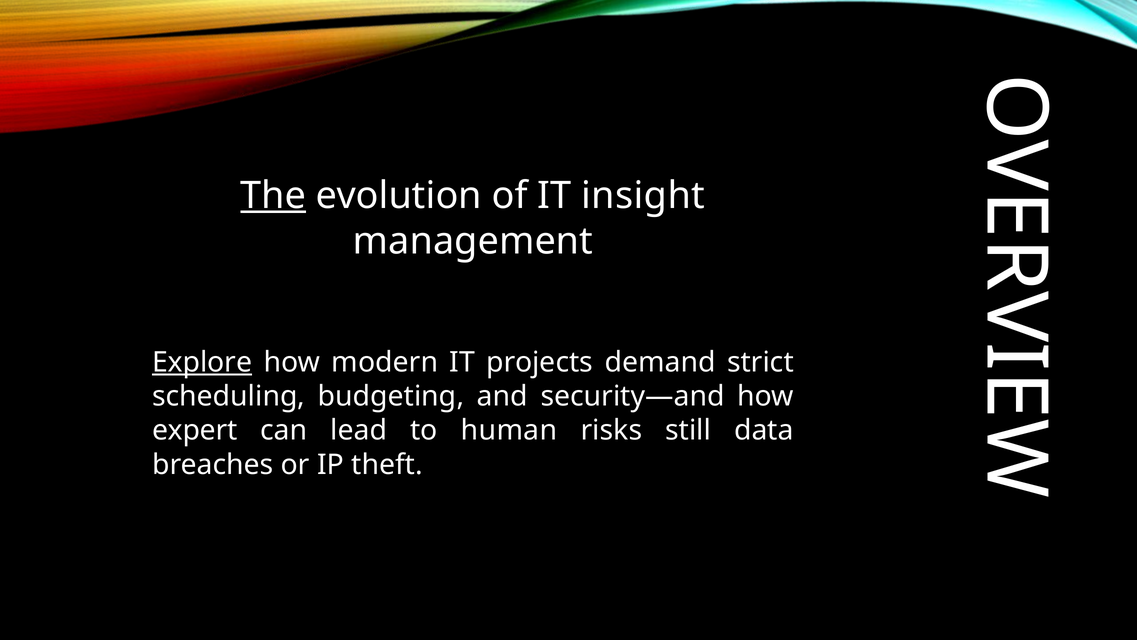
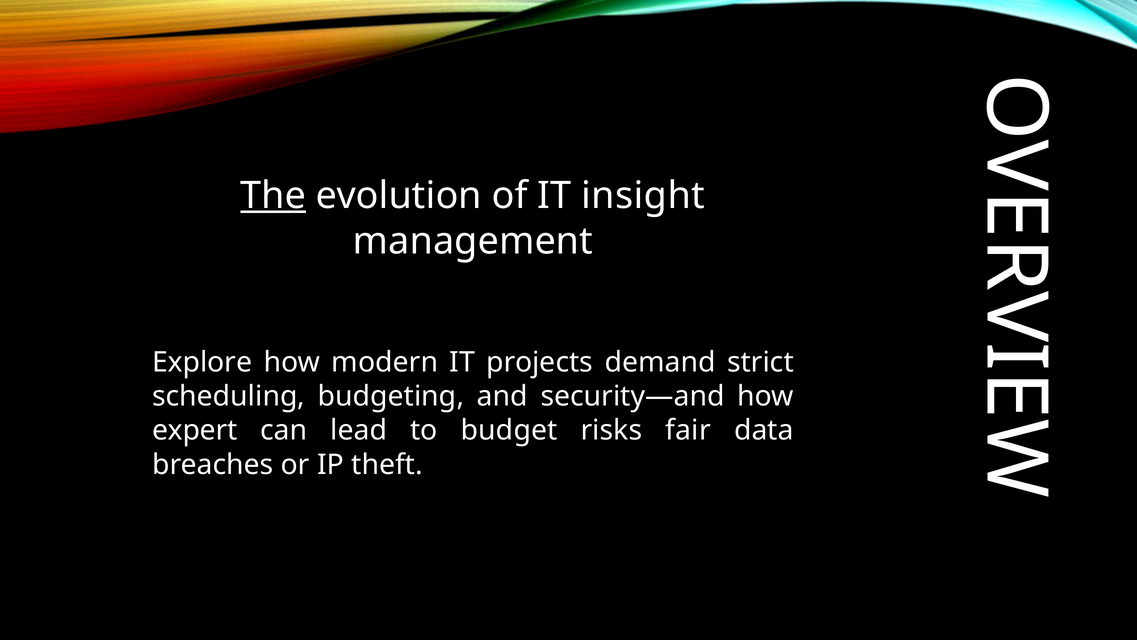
Explore underline: present -> none (202, 362)
human: human -> budget (509, 430)
still: still -> fair (688, 430)
